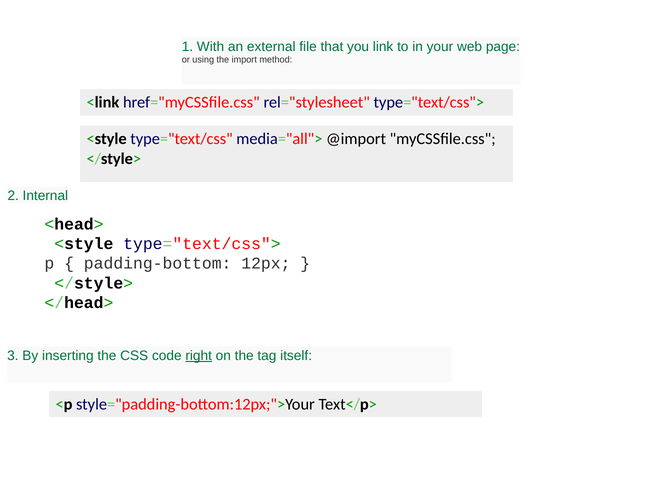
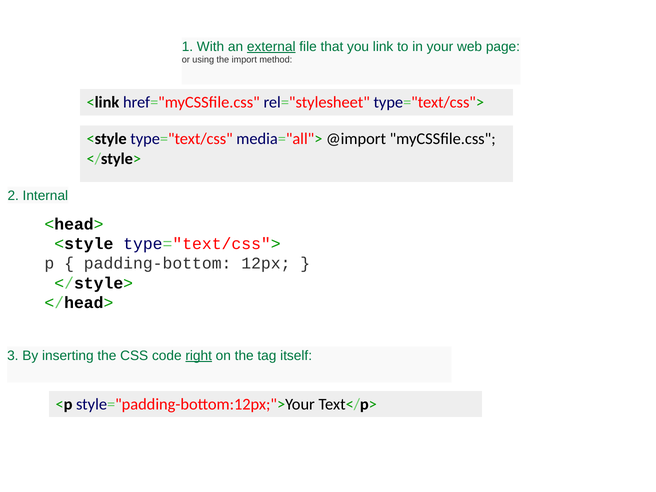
external underline: none -> present (271, 47)
